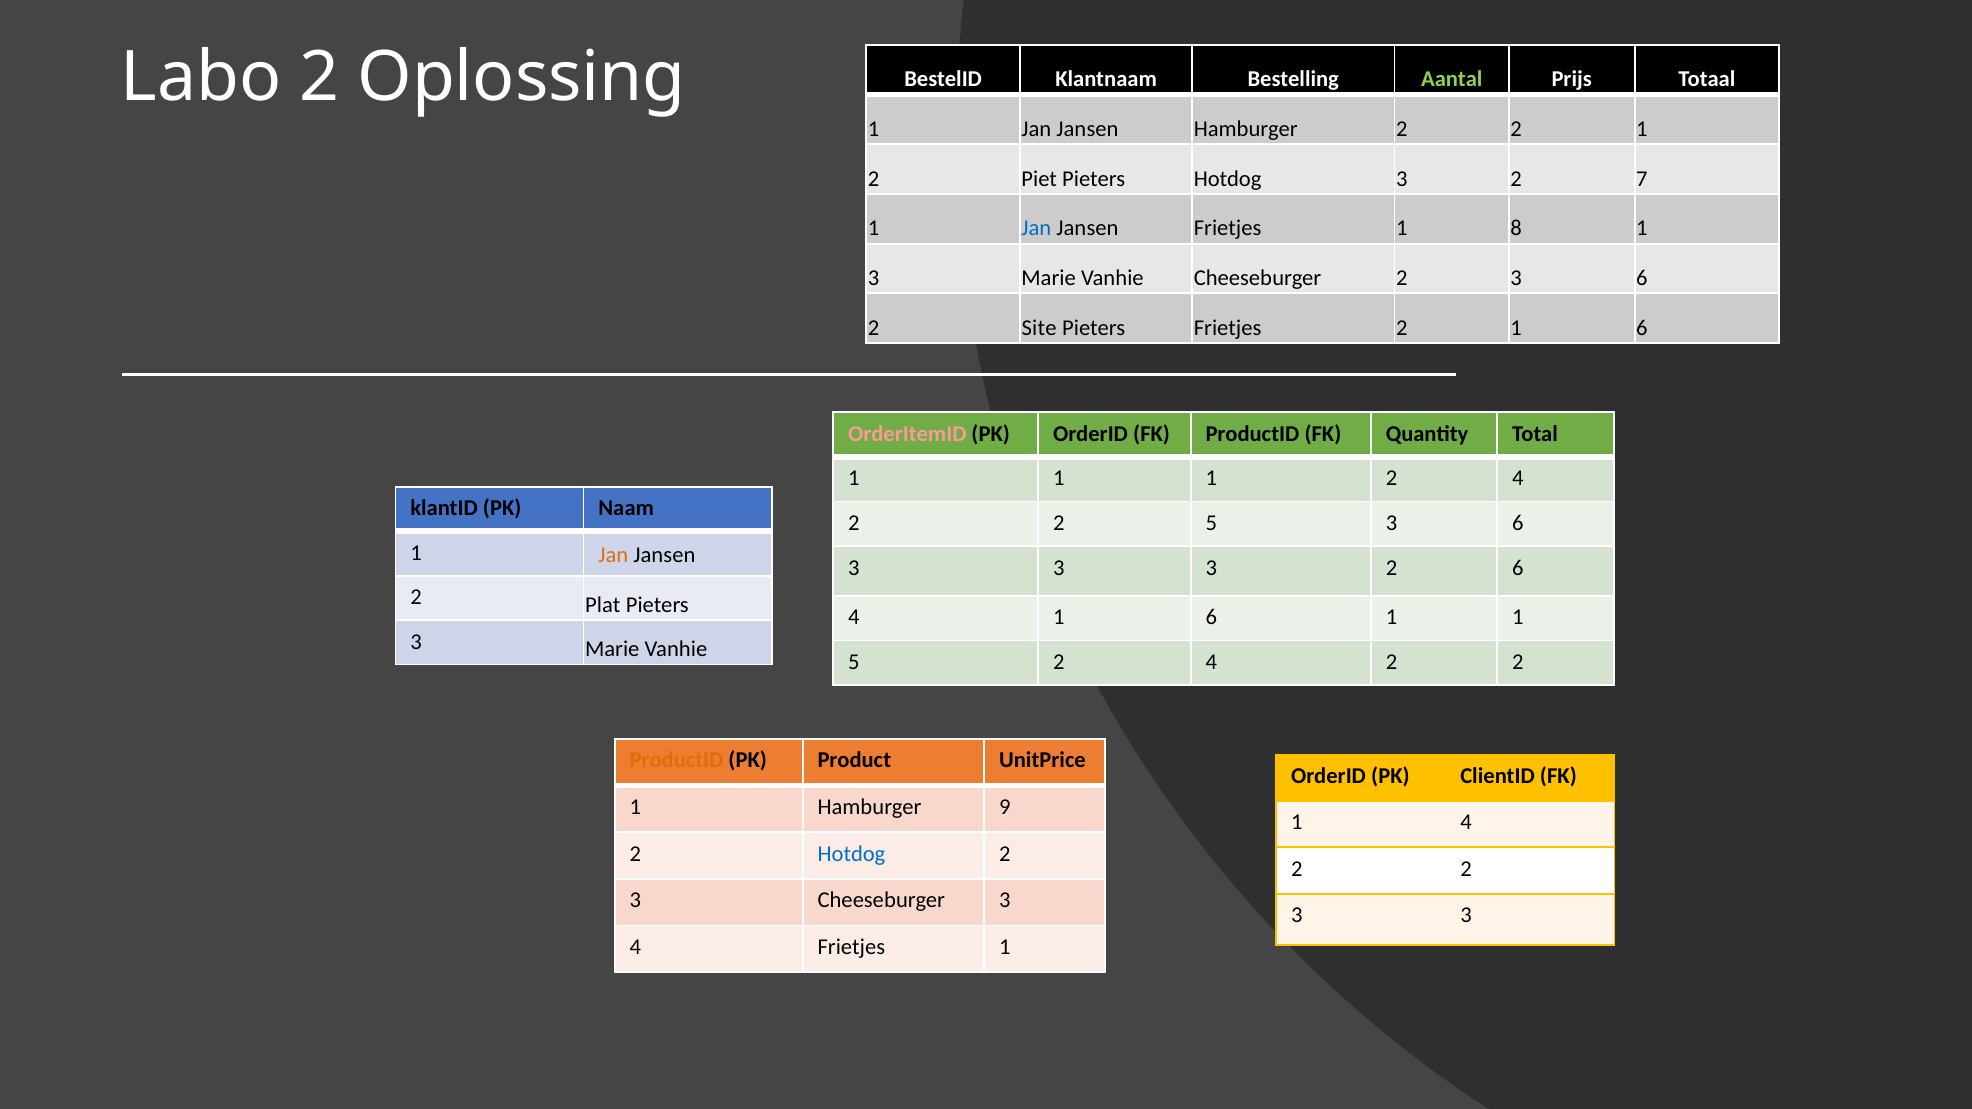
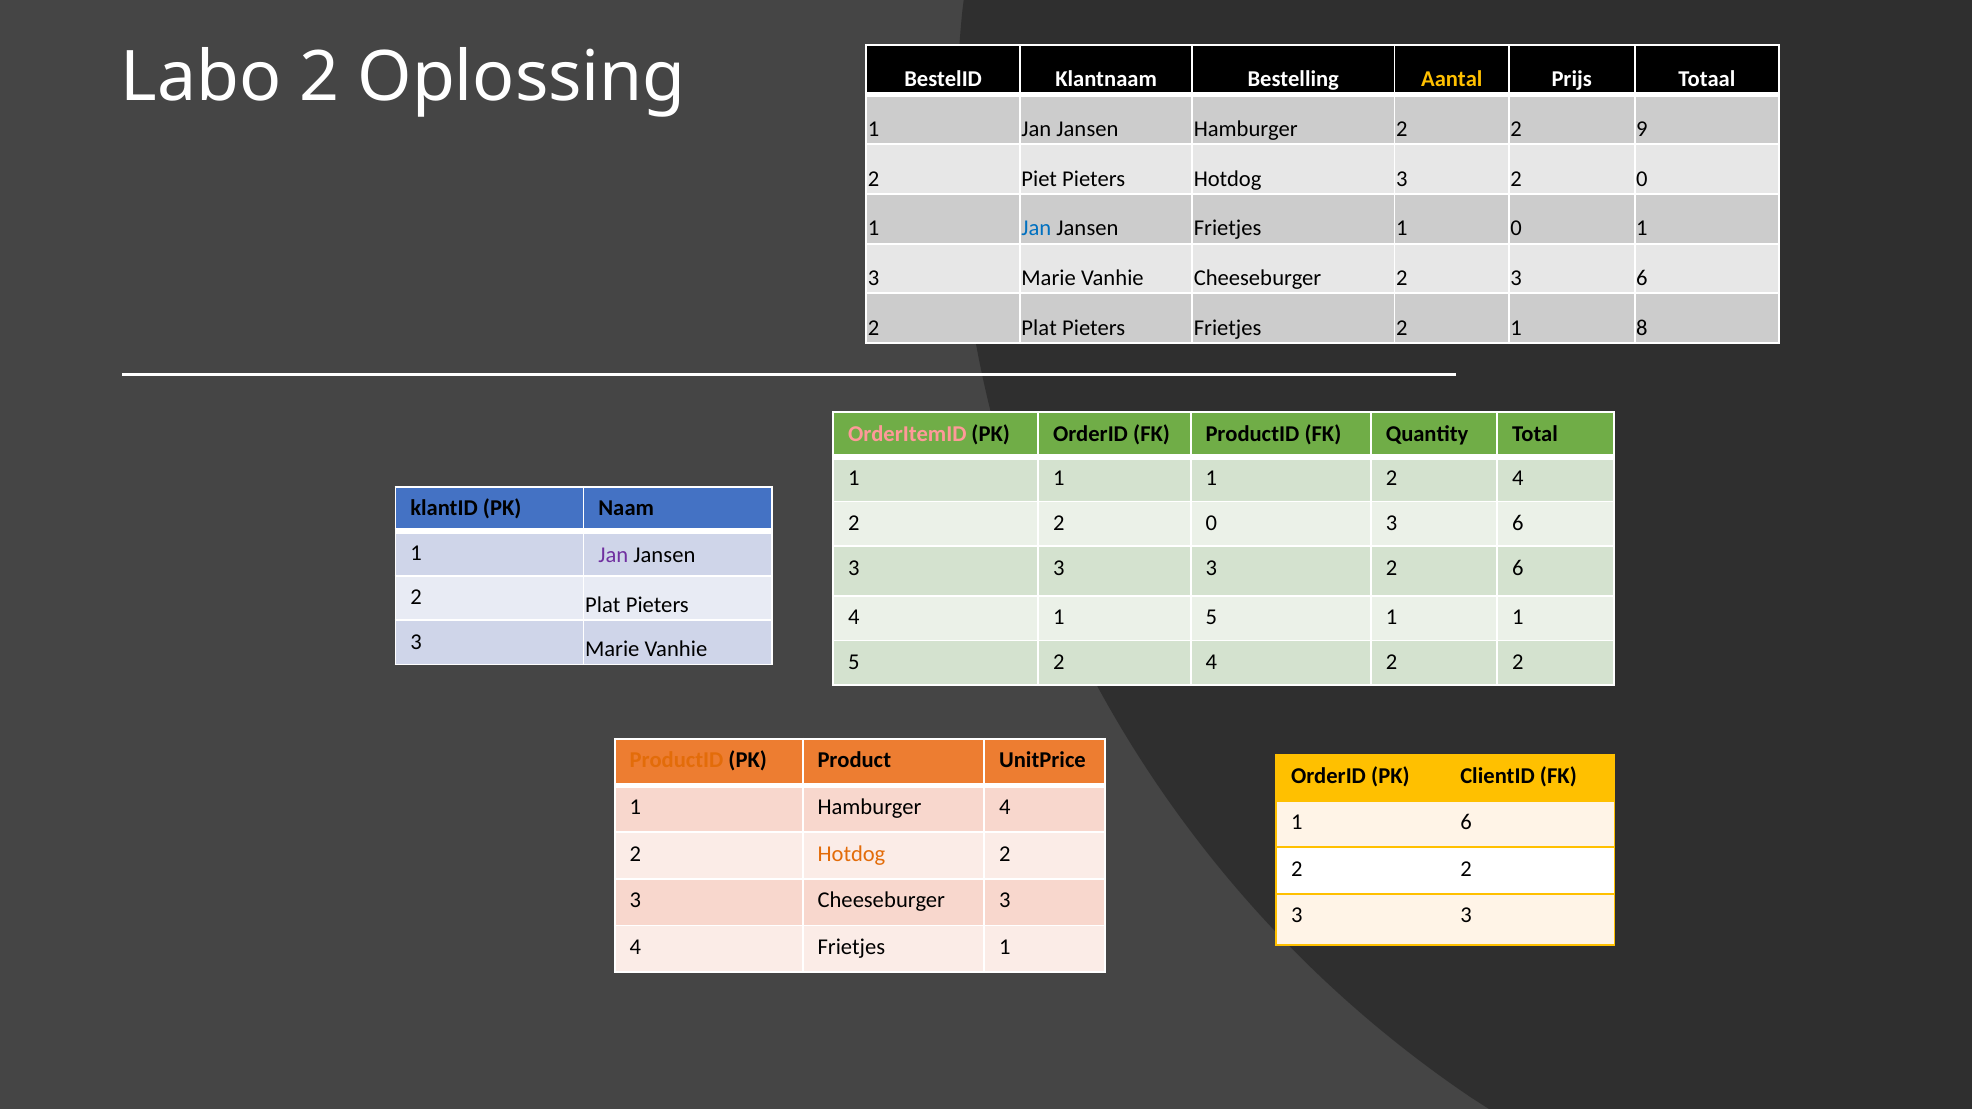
Aantal colour: light green -> yellow (1452, 80)
2 2 1: 1 -> 9 (1642, 129)
3 2 7: 7 -> 0 (1642, 179)
1 8: 8 -> 0 (1516, 229)
Site: Site -> Plat (1039, 328)
2 1 6: 6 -> 8 (1642, 328)
2 2 5: 5 -> 0 (1211, 523)
Jan colour: orange -> purple (613, 555)
4 1 6: 6 -> 5 (1211, 617)
Hamburger 9: 9 -> 4 (1005, 807)
1 4: 4 -> 6 (1466, 823)
Hotdog colour: blue -> orange (851, 854)
